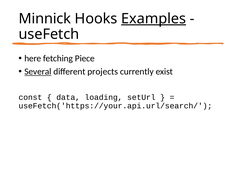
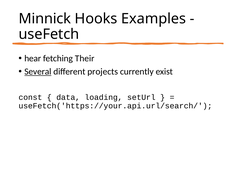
Examples underline: present -> none (154, 19)
here: here -> hear (33, 58)
Piece: Piece -> Their (85, 58)
